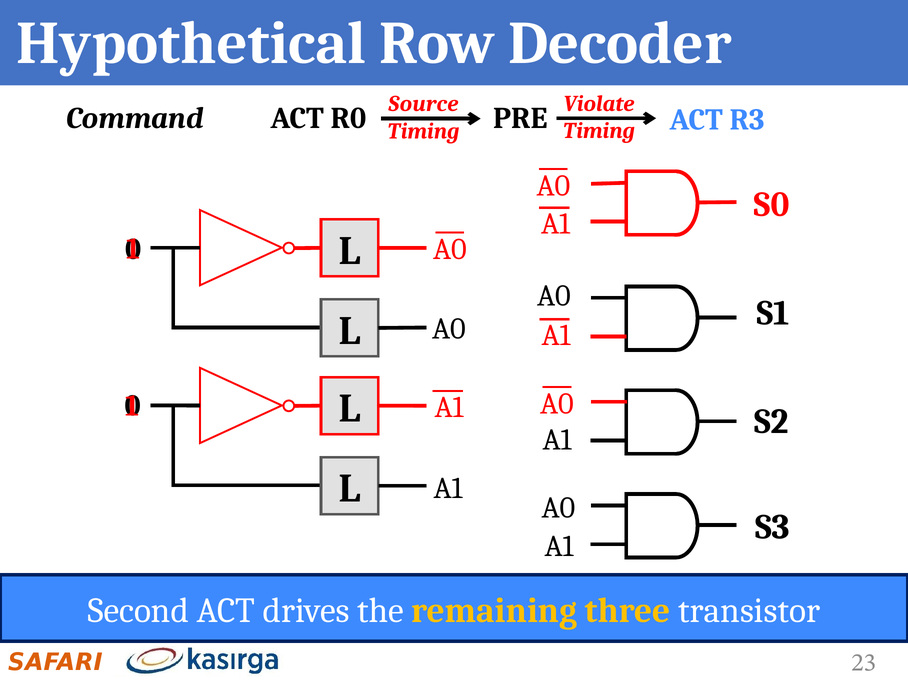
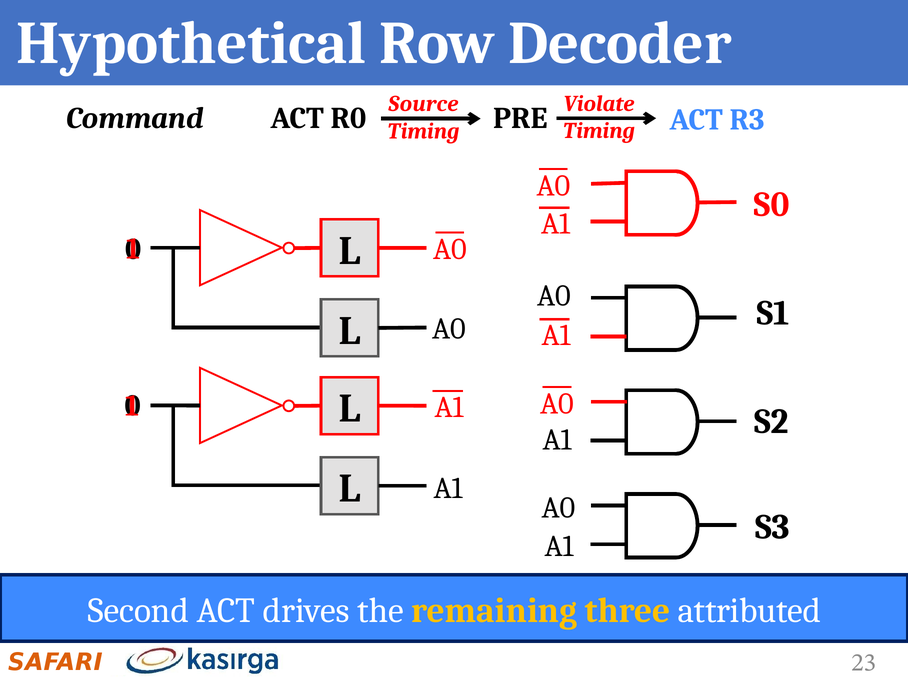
transistor: transistor -> attributed (749, 610)
